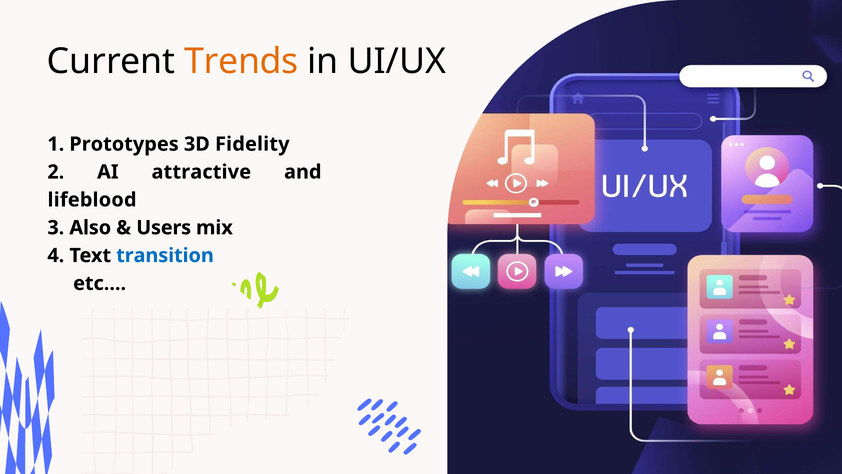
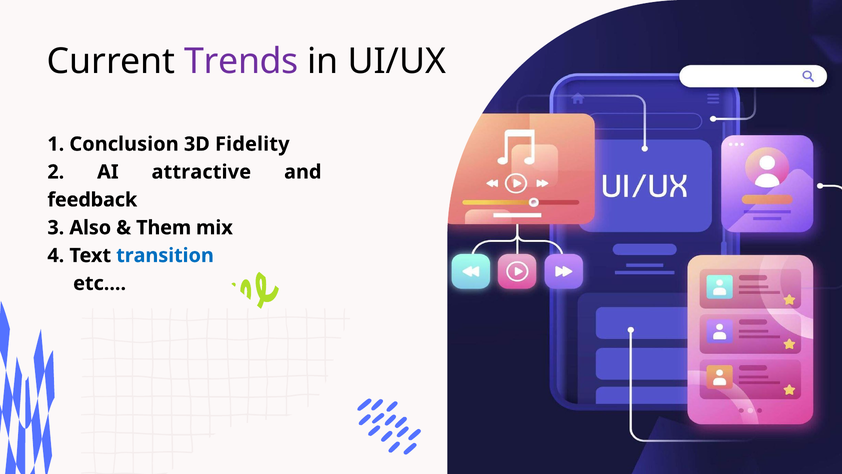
Trends colour: orange -> purple (241, 61)
Prototypes: Prototypes -> Conclusion (124, 144)
lifeblood: lifeblood -> feedback (92, 200)
Users: Users -> Them (164, 228)
